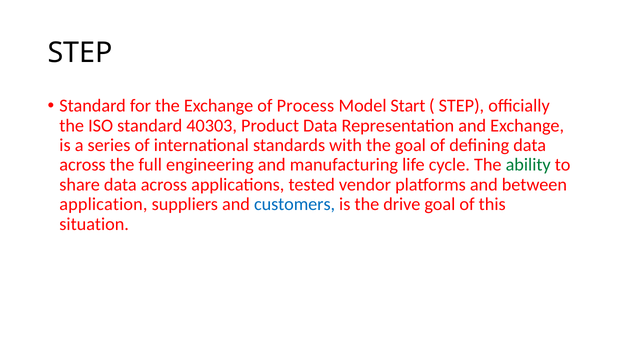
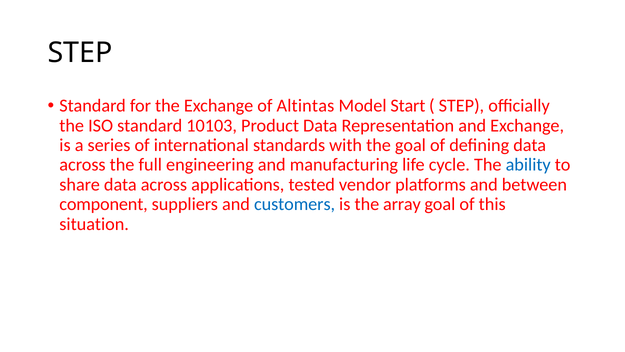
Process: Process -> Altintas (305, 106)
40303: 40303 -> 10103 (212, 125)
ability colour: green -> blue (528, 165)
application: application -> component (104, 204)
drive: drive -> array (402, 204)
